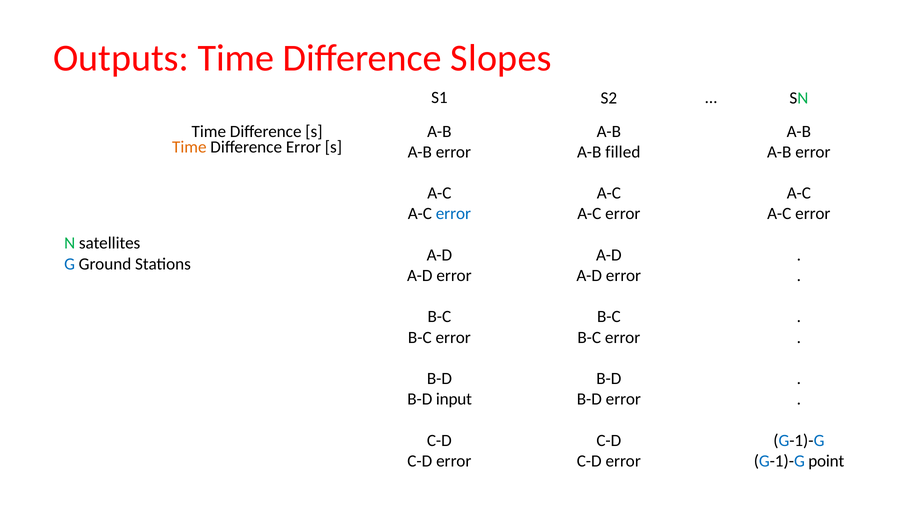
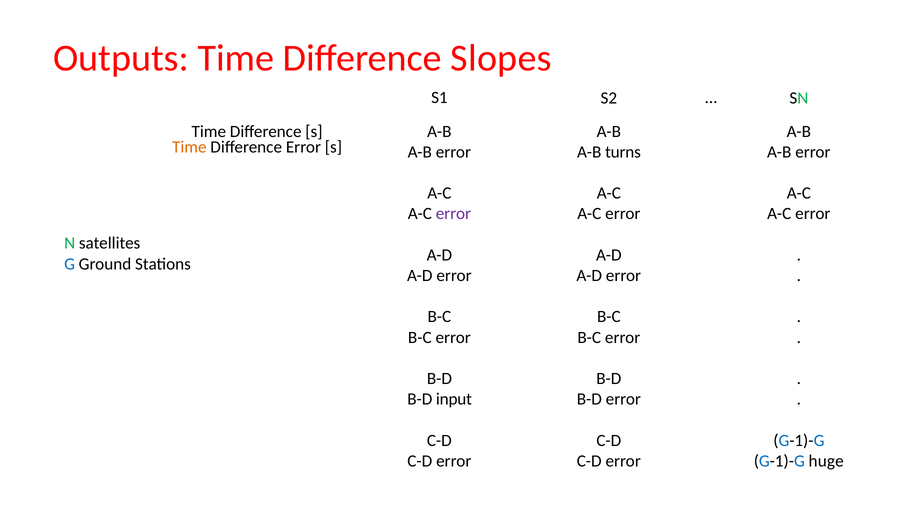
filled: filled -> turns (623, 152)
error colour: blue -> purple (453, 214)
point: point -> huge (826, 461)
